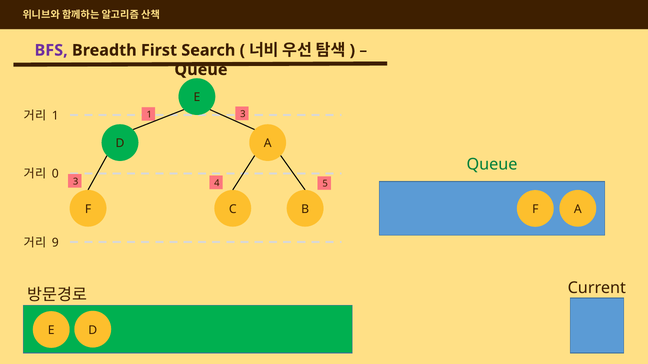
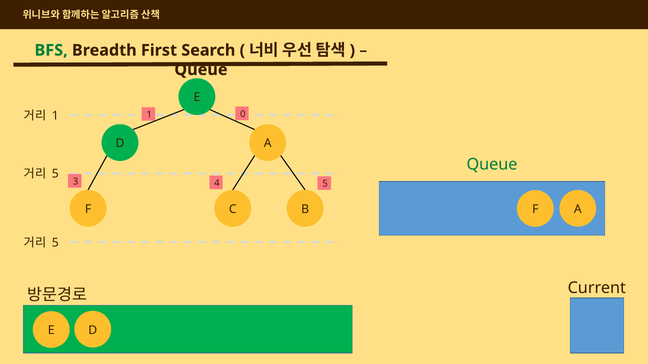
BFS colour: purple -> green (51, 50)
3: 3 -> 0 (243, 114)
0: 0 -> 5 (55, 174)
9: 9 -> 5 (55, 243)
